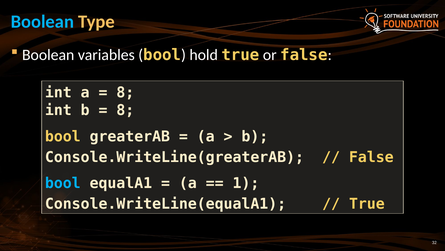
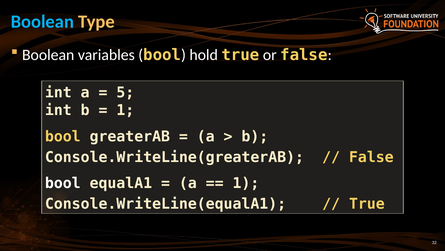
8: 8 -> 5 (125, 92)
8: 8 -> 1 (125, 110)
bool colour: light blue -> white (63, 183)
